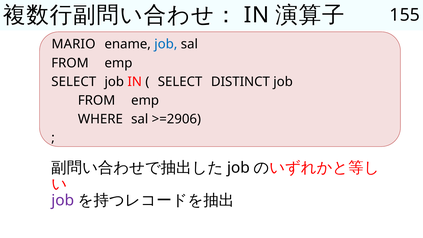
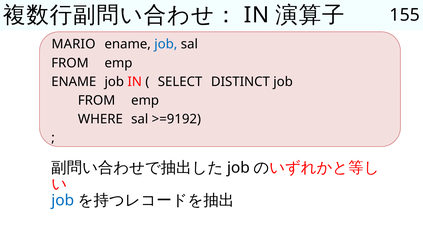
SELECT: SELECT -> ENAME (74, 82)
>=2906: >=2906 -> >=9192 (176, 119)
job colour: purple -> blue (63, 200)
